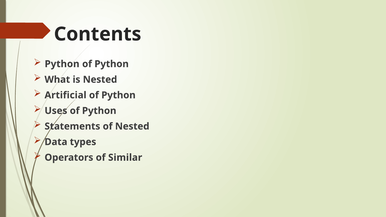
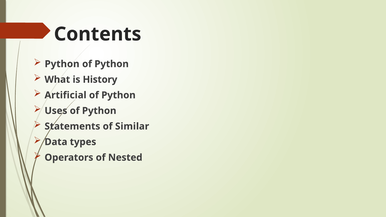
is Nested: Nested -> History (100, 80)
of Nested: Nested -> Similar (132, 126)
Similar: Similar -> Nested (125, 158)
